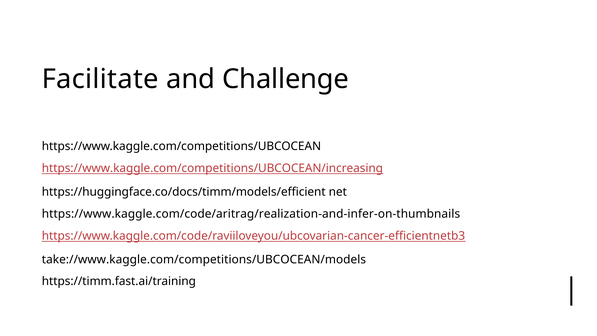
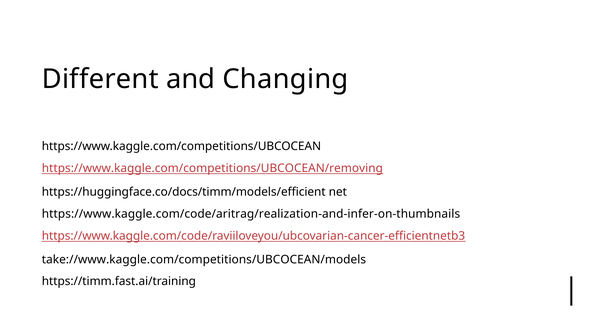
Facilitate: Facilitate -> Different (100, 79)
Challenge: Challenge -> Changing (285, 79)
https://www.kaggle.com/competitions/UBCOCEAN/increasing: https://www.kaggle.com/competitions/UBCOCEAN/increasing -> https://www.kaggle.com/competitions/UBCOCEAN/removing (212, 168)
